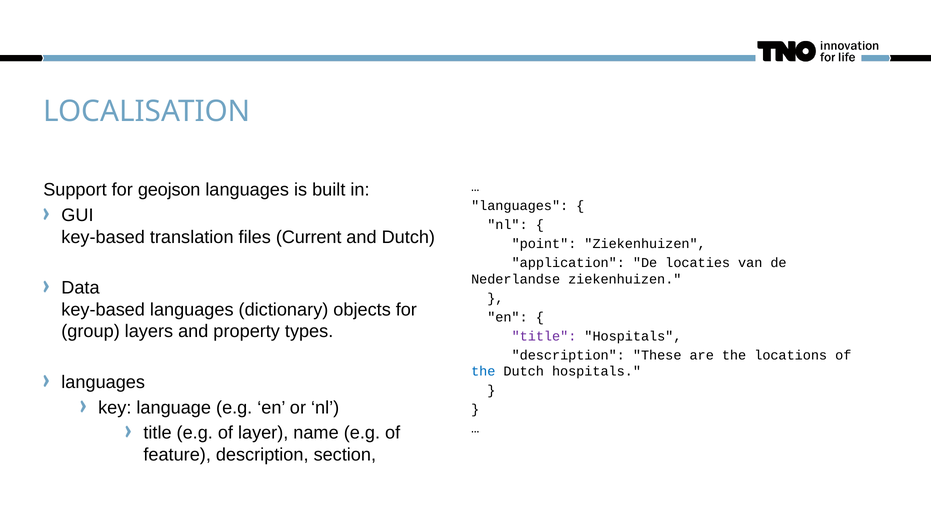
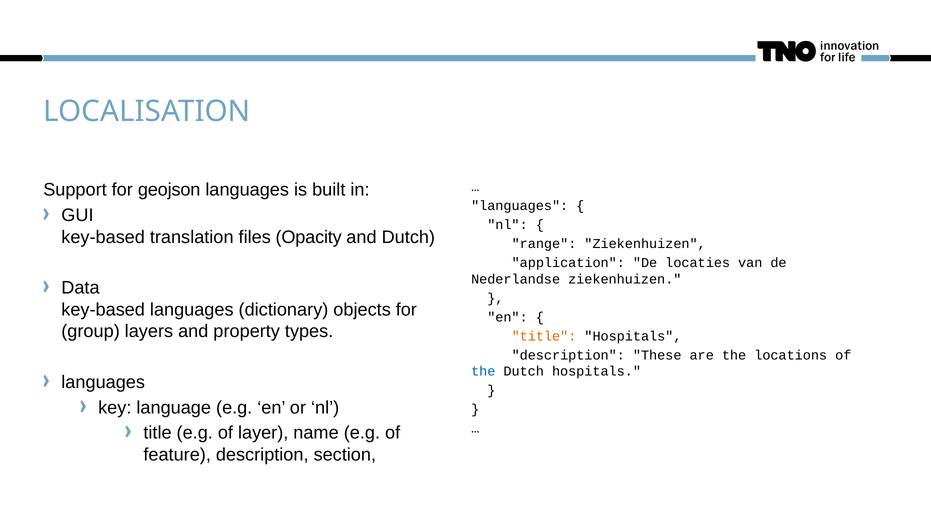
Current: Current -> Opacity (309, 237)
point: point -> range (544, 244)
title colour: purple -> orange (544, 336)
